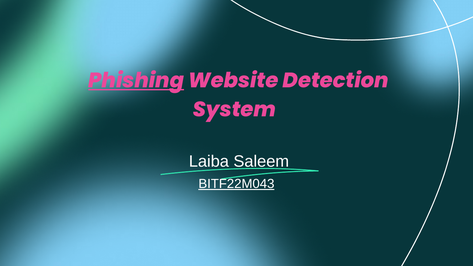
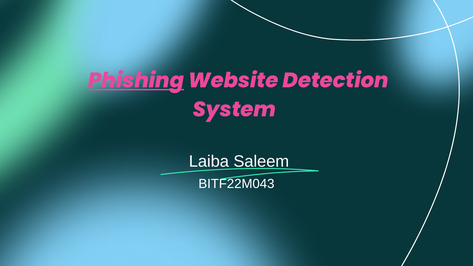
BITF22M043 underline: present -> none (236, 184)
